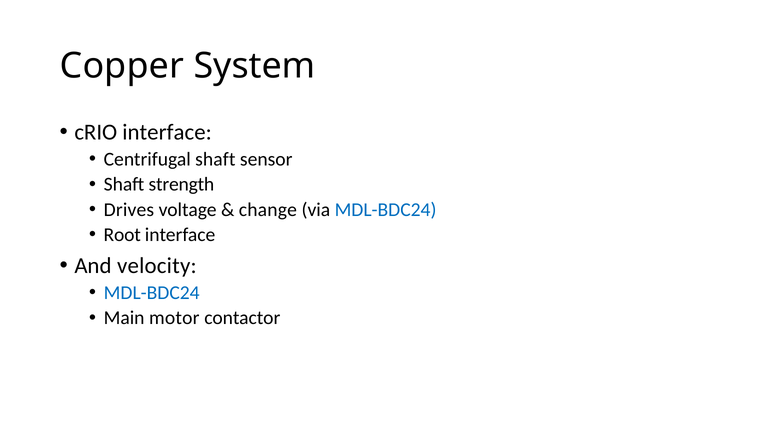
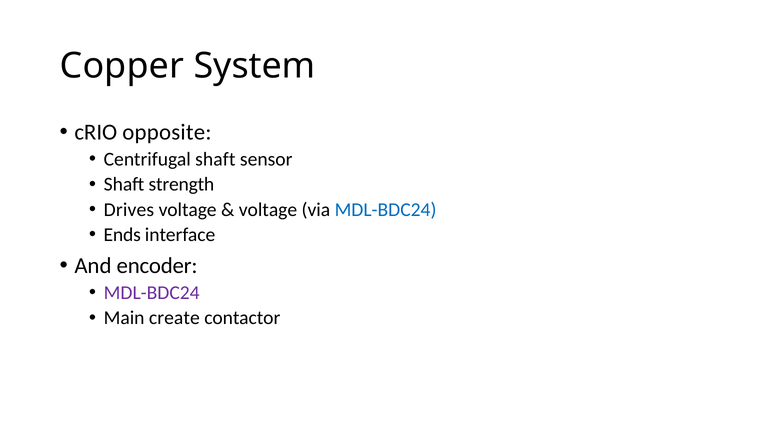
cRIO interface: interface -> opposite (167, 132)
change: change -> voltage (268, 210)
Root: Root -> Ends (122, 235)
velocity: velocity -> encoder (157, 266)
MDL-BDC24 colour: blue -> purple (152, 293)
motor: motor -> create (174, 318)
